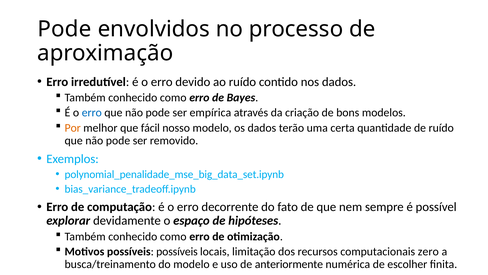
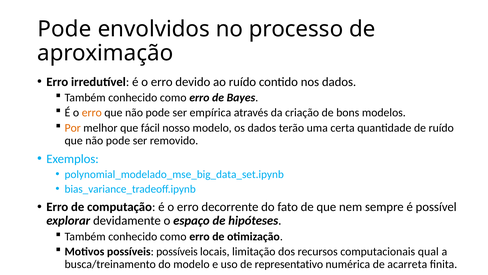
erro colour: blue -> orange (92, 113)
polynomial_penalidade_mse_big_data_set.ipynb: polynomial_penalidade_mse_big_data_set.ipynb -> polynomial_modelado_mse_big_data_set.ipynb (174, 174)
zero: zero -> qual (428, 251)
anteriormente: anteriormente -> representativo (289, 264)
escolher: escolher -> acarreta (407, 264)
